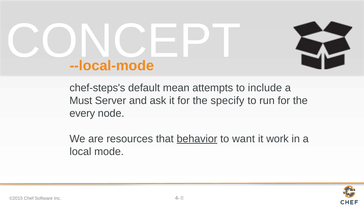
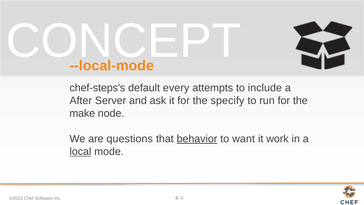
mean: mean -> every (176, 88)
Must: Must -> After (81, 100)
every: every -> make (82, 113)
resources: resources -> questions (130, 139)
local underline: none -> present (80, 151)
